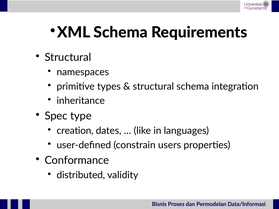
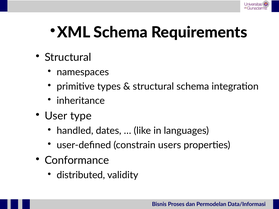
Spec: Spec -> User (56, 116)
creation: creation -> handled (75, 131)
